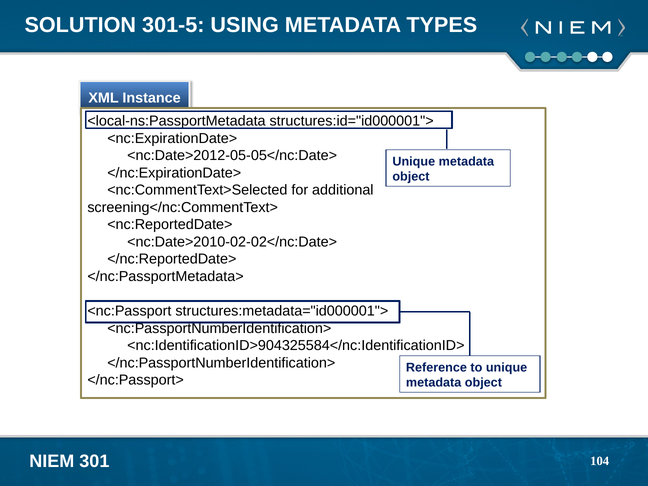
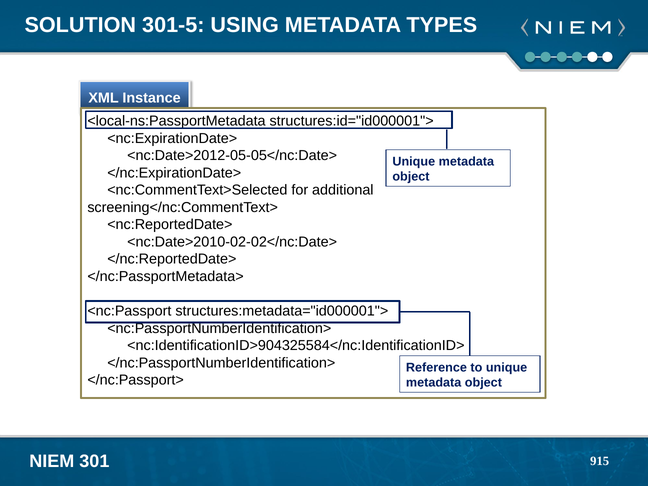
104: 104 -> 915 (600, 461)
